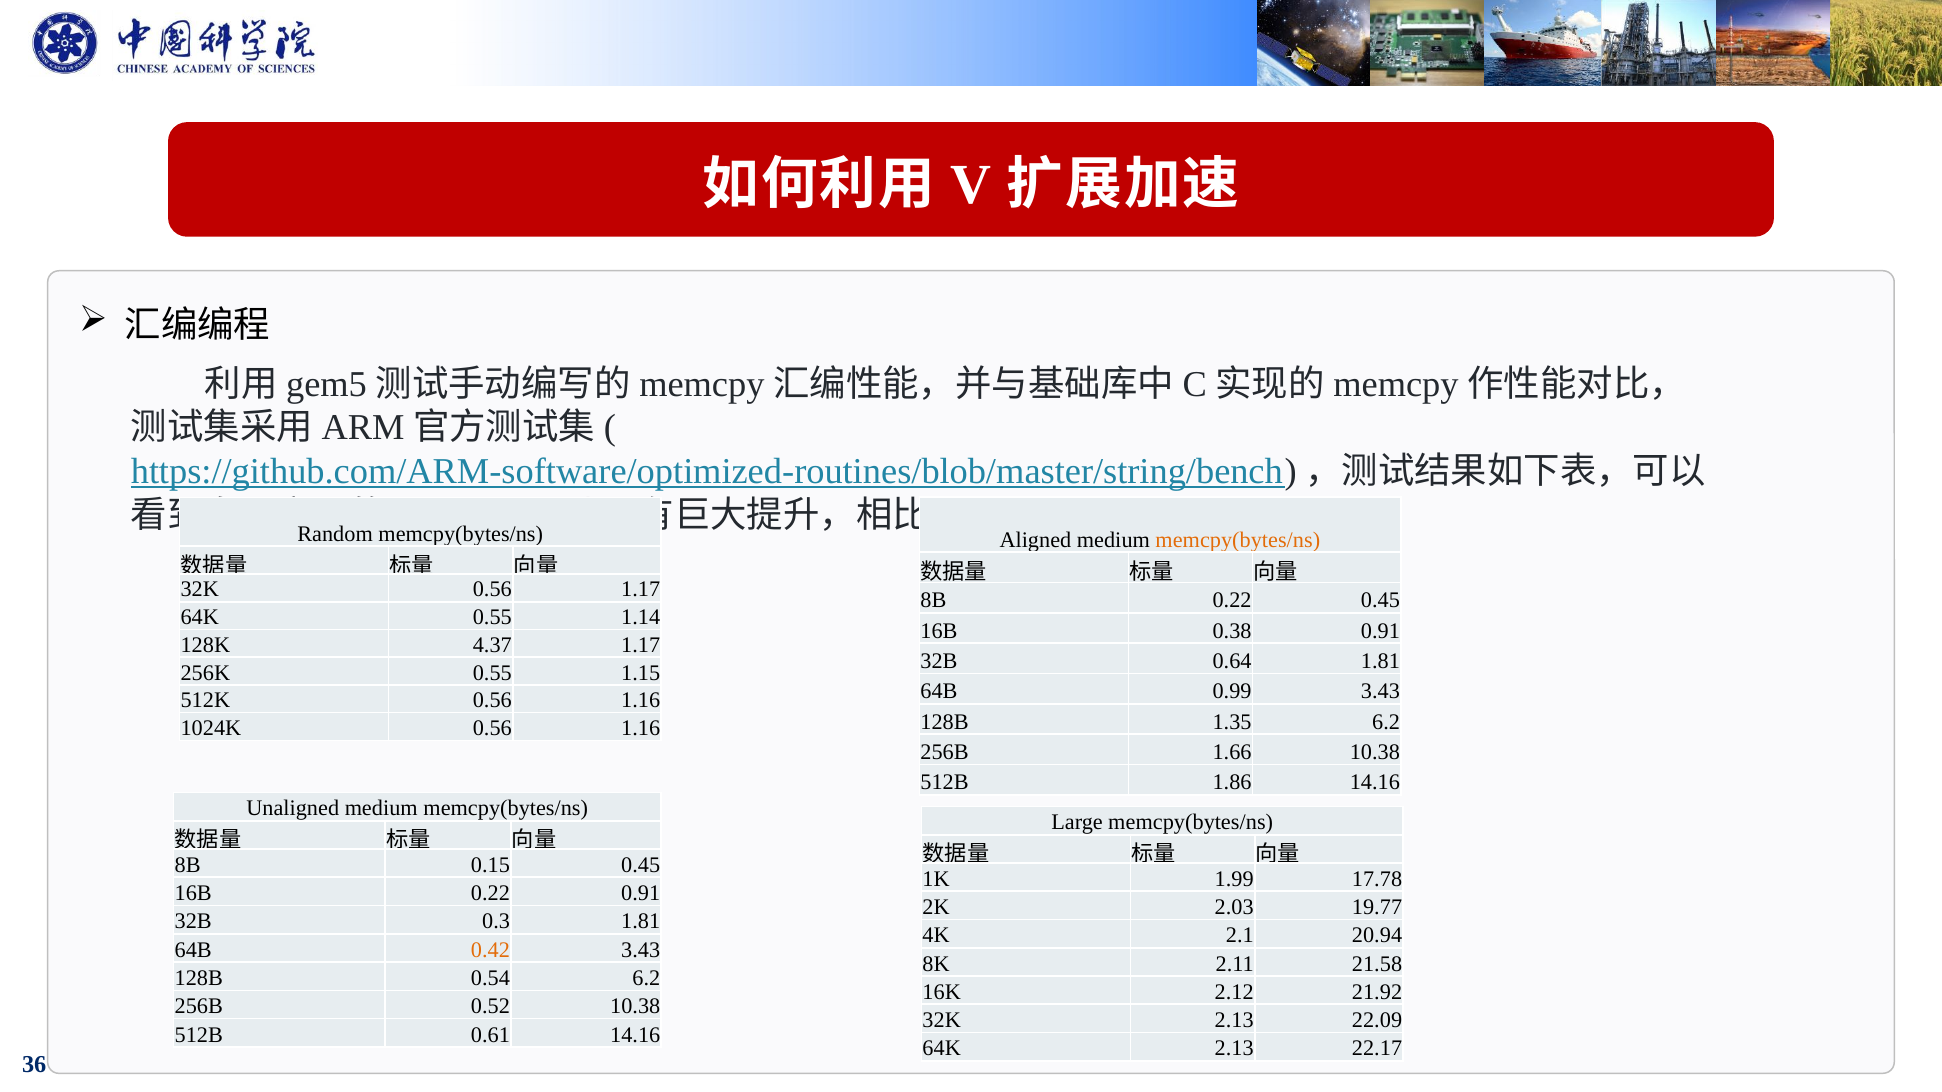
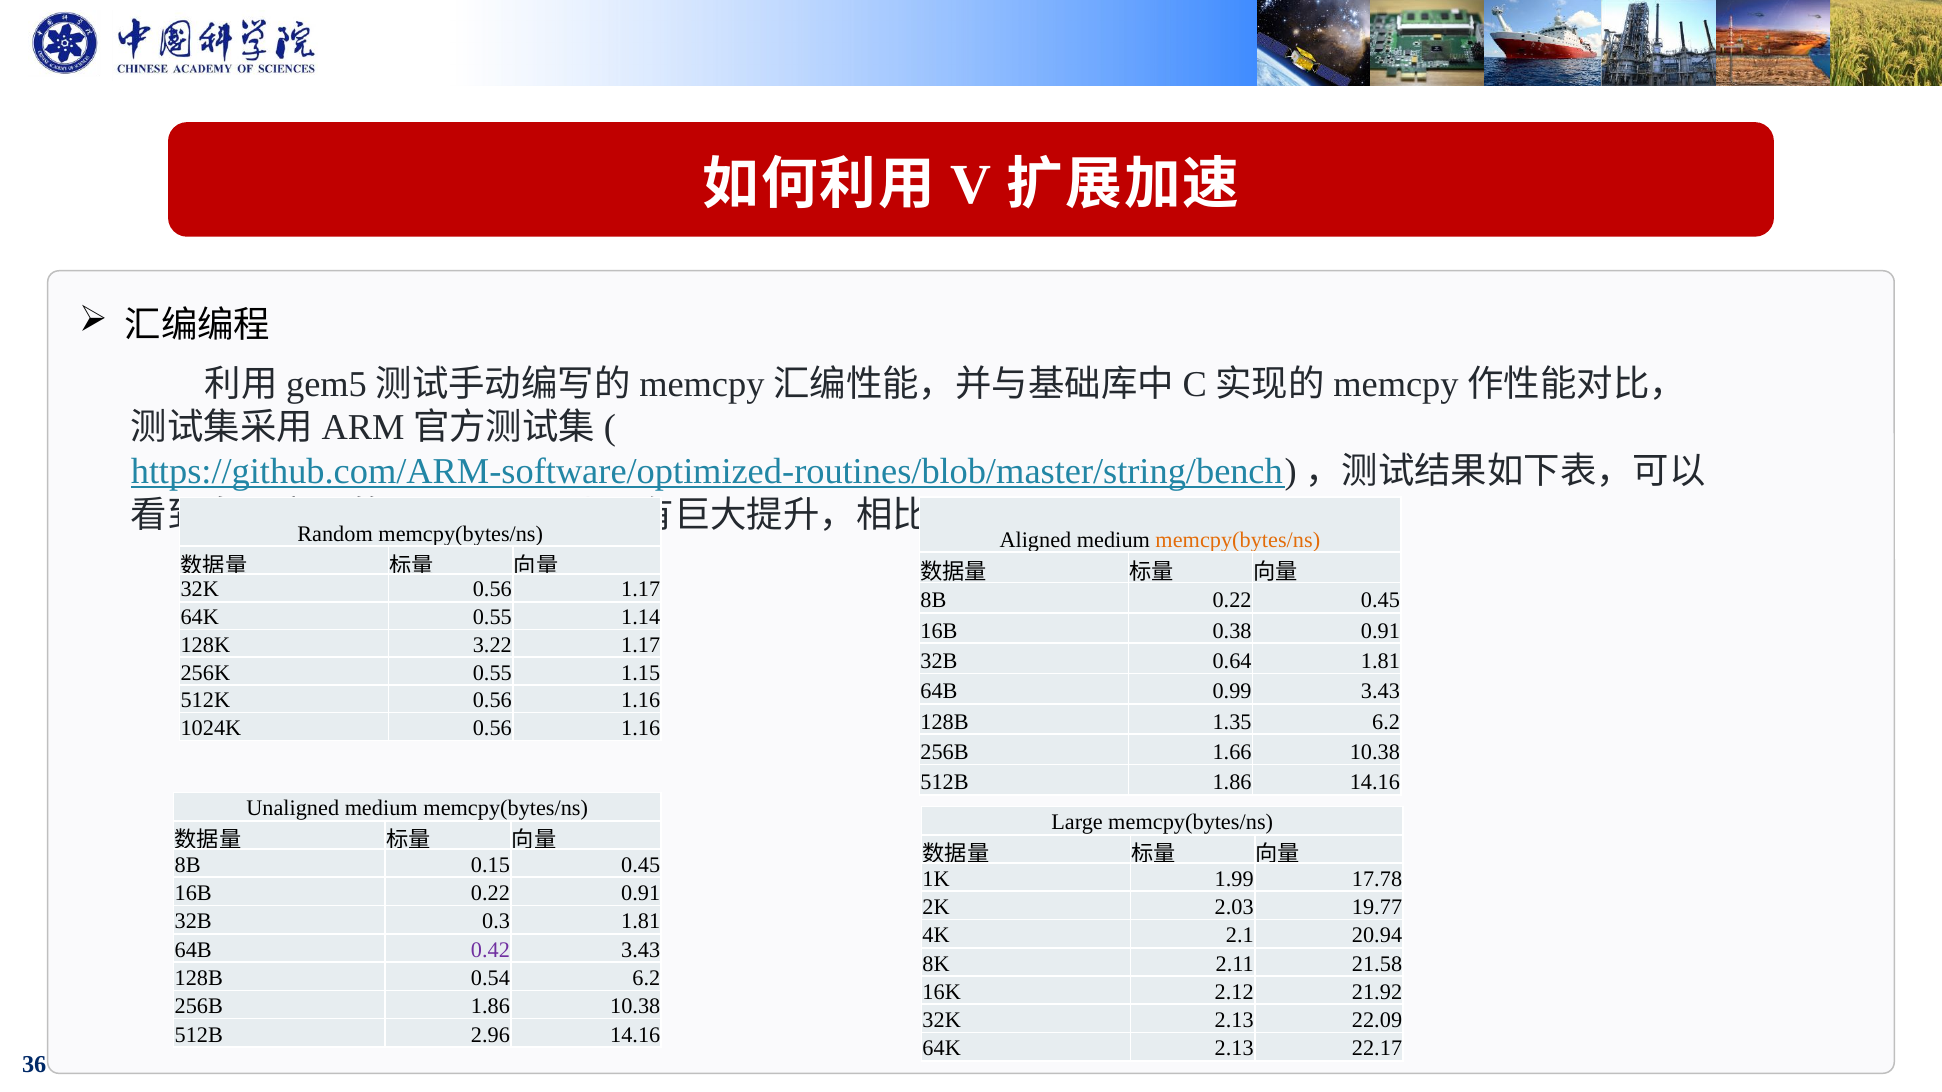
4.37: 4.37 -> 3.22 (492, 645)
0.42 colour: orange -> purple (490, 950)
256B 0.52: 0.52 -> 1.86 (490, 1007)
0.61: 0.61 -> 2.96 (490, 1035)
